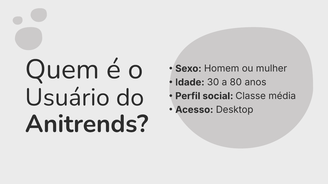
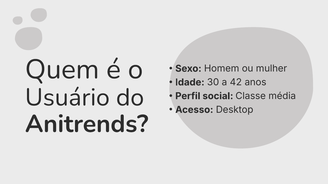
80: 80 -> 42 (236, 83)
